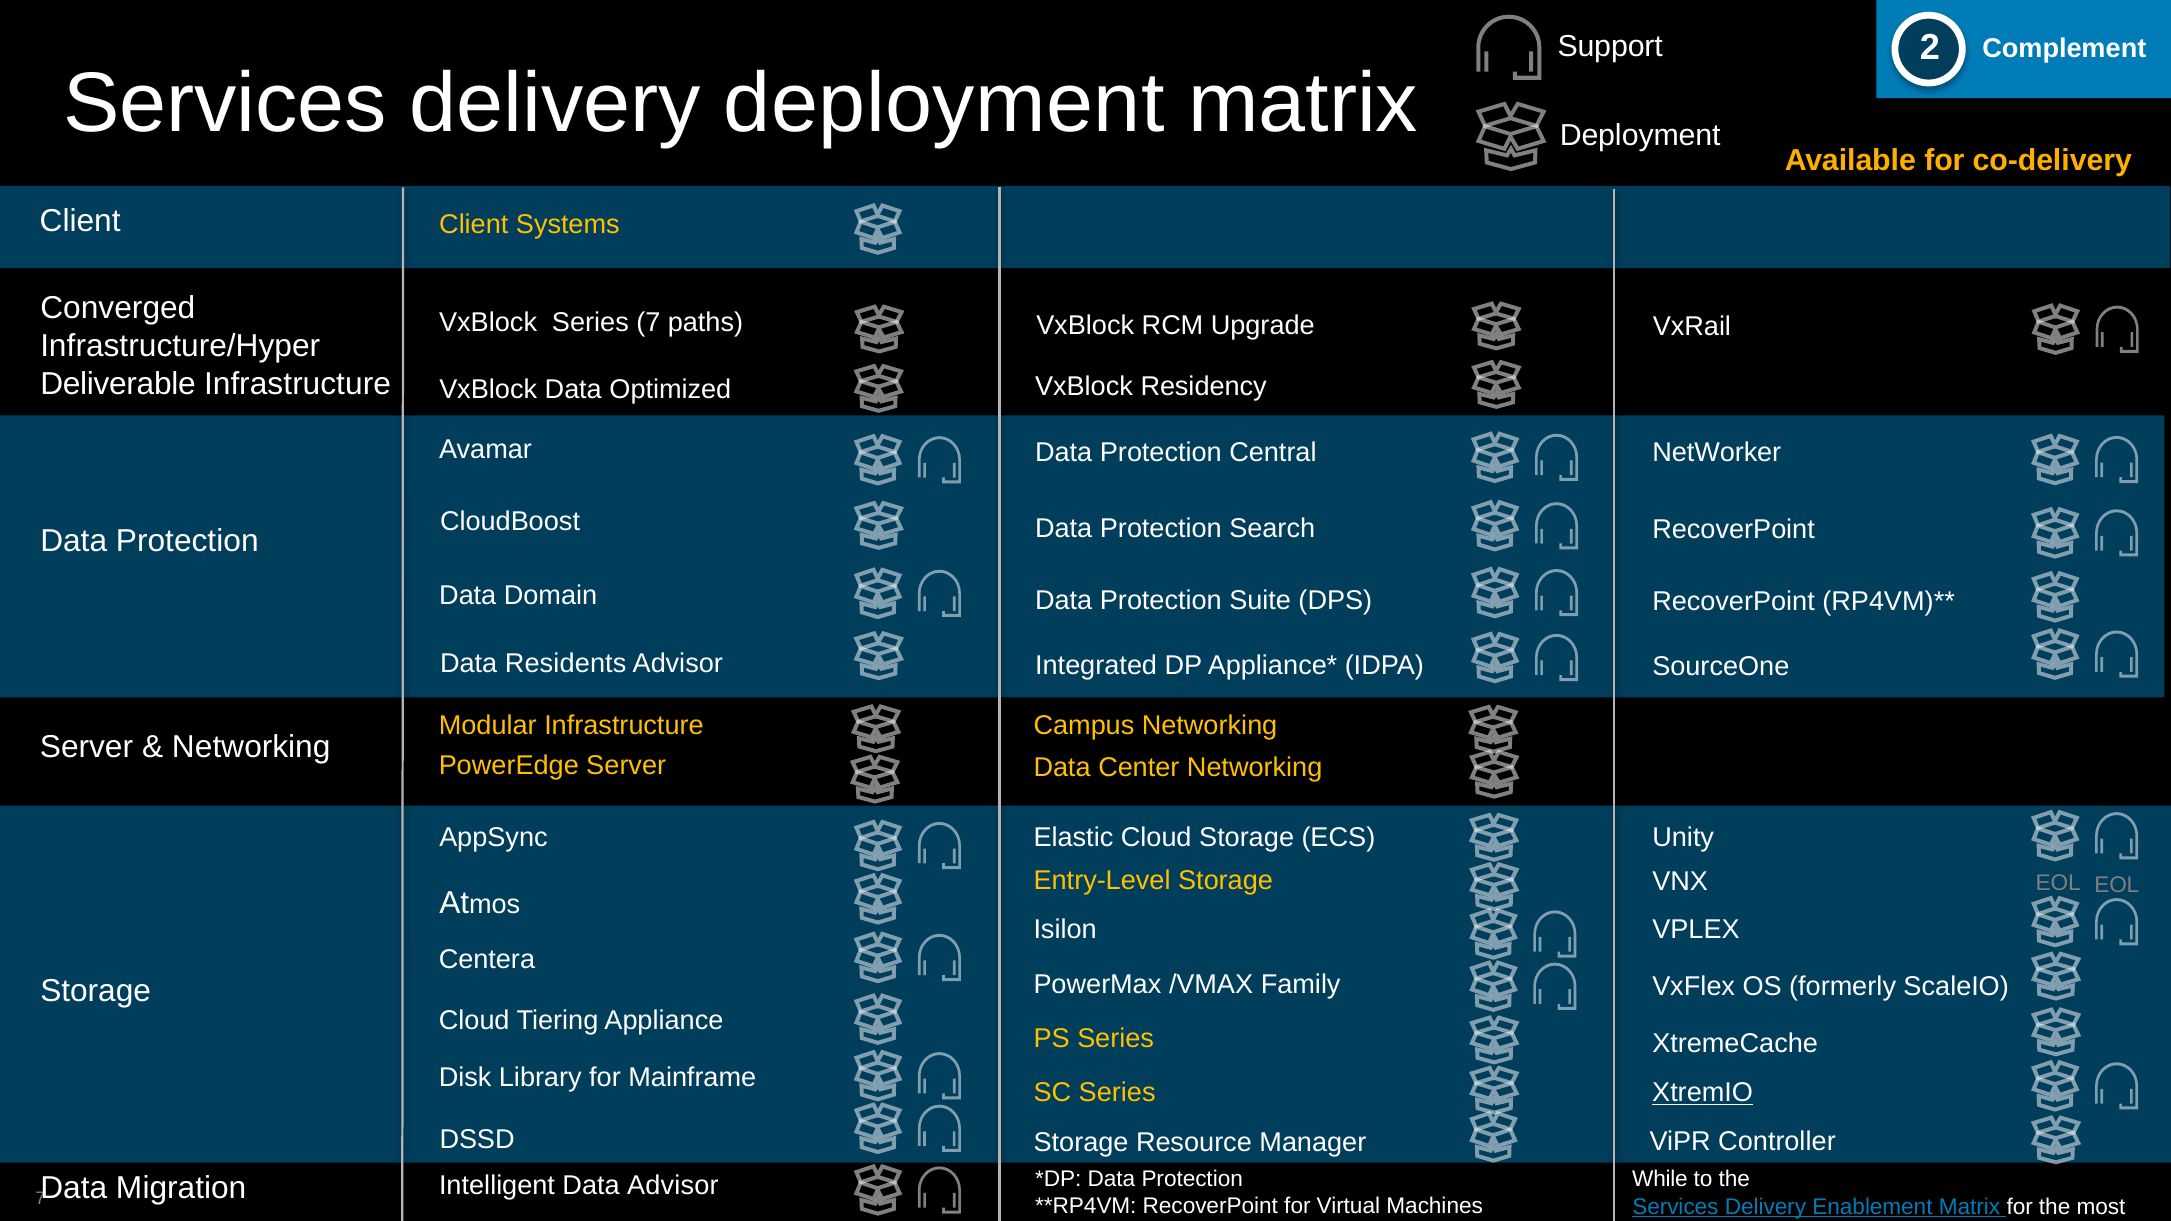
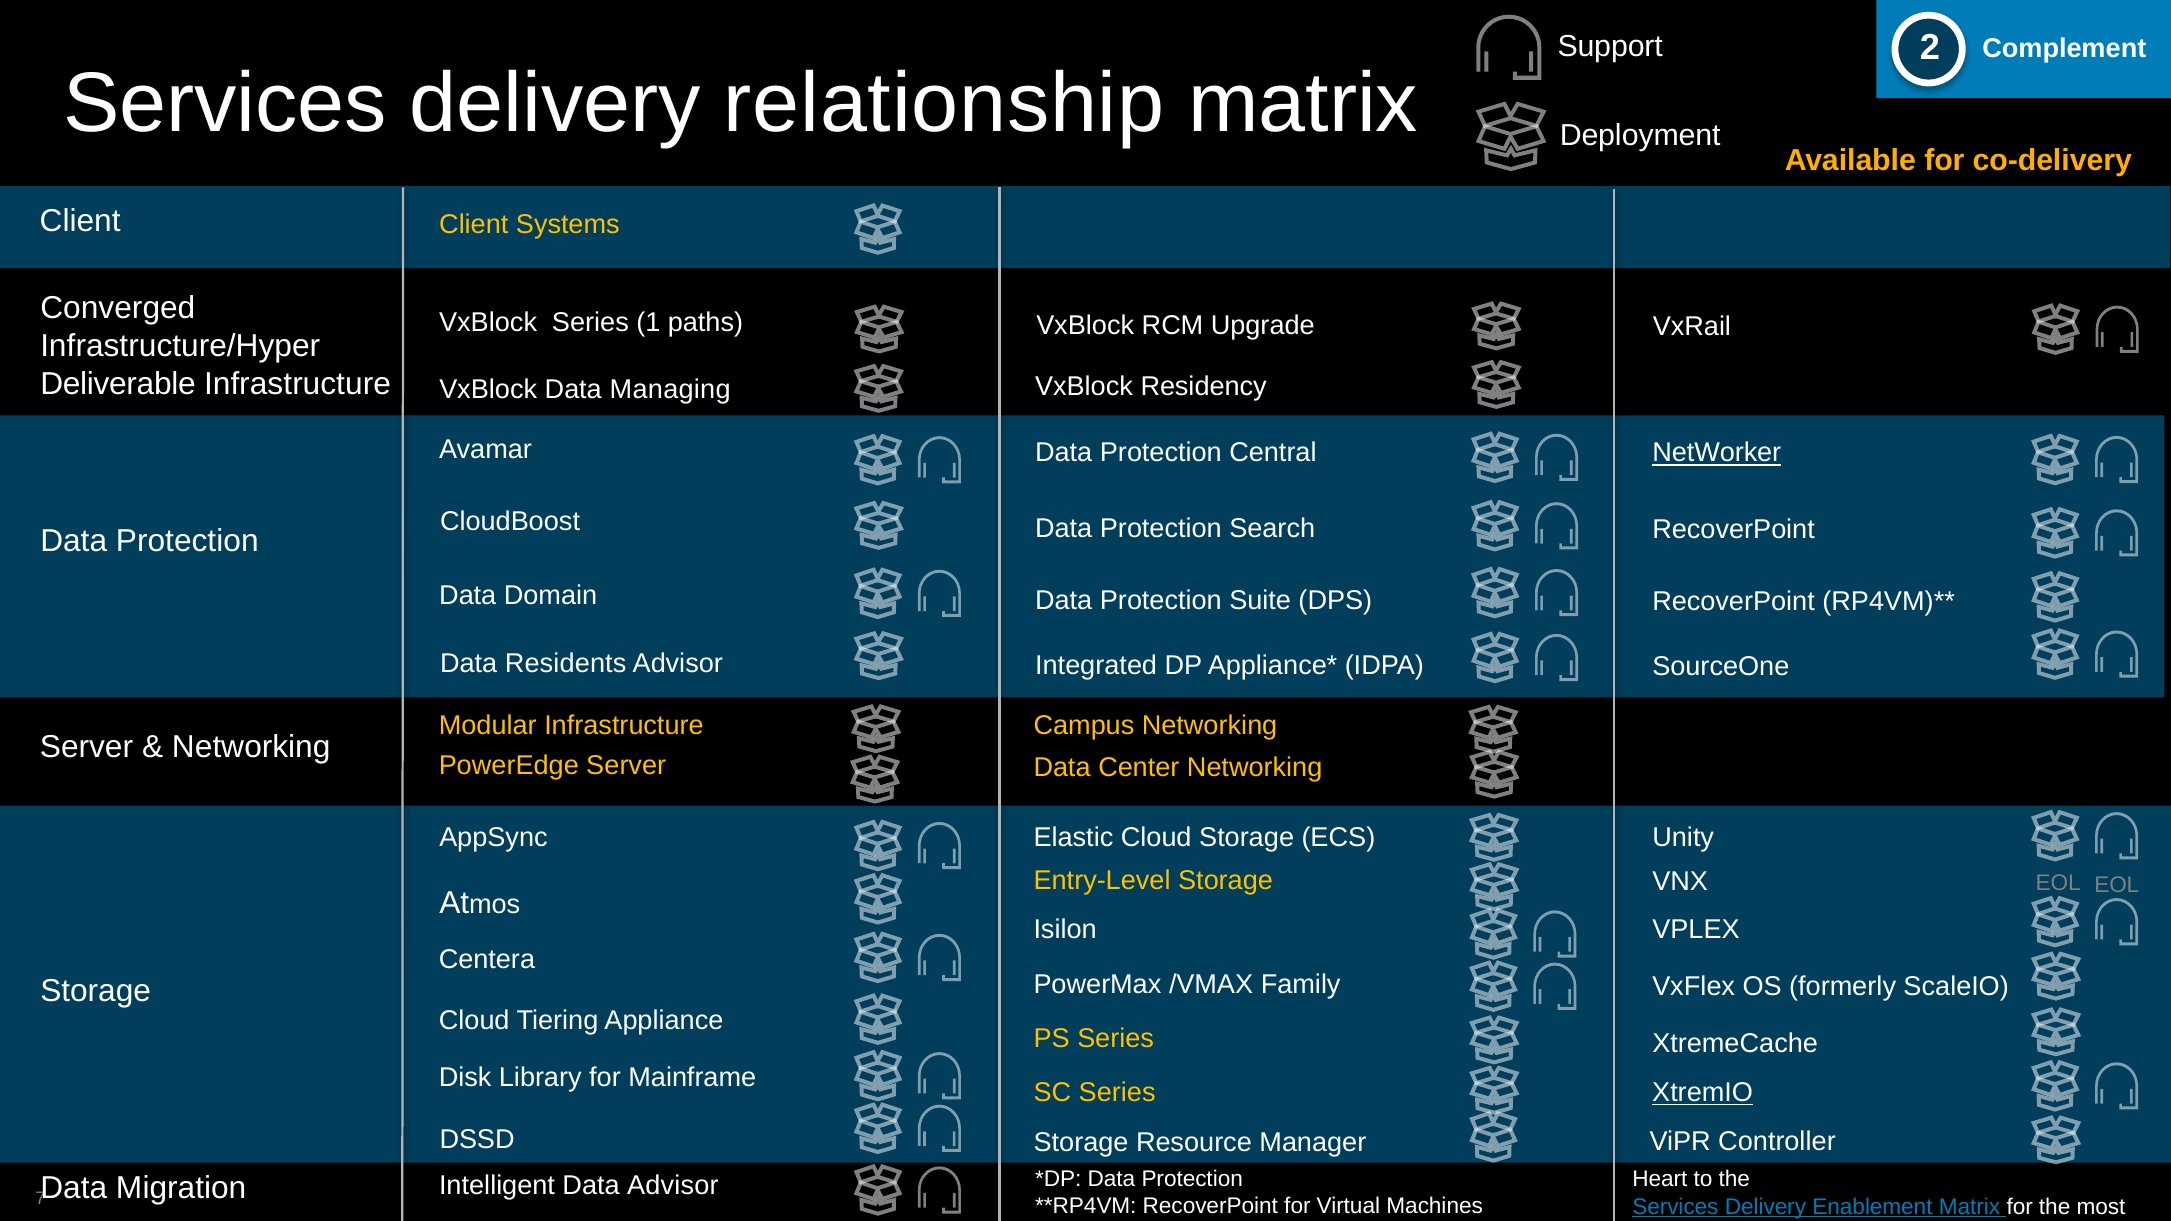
delivery deployment: deployment -> relationship (944, 104)
Series 7: 7 -> 1 (648, 322)
Optimized: Optimized -> Managing (670, 390)
NetWorker underline: none -> present (1717, 453)
While: While -> Heart (1660, 1180)
